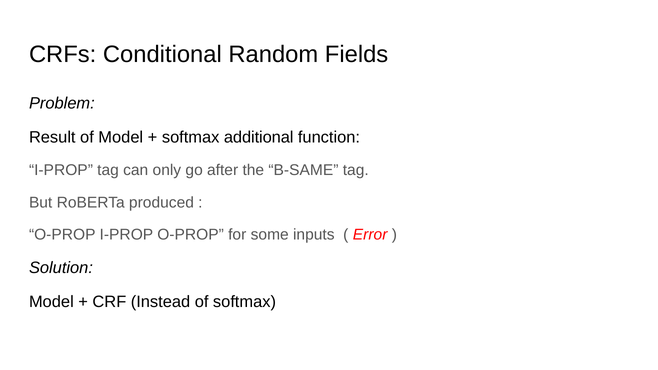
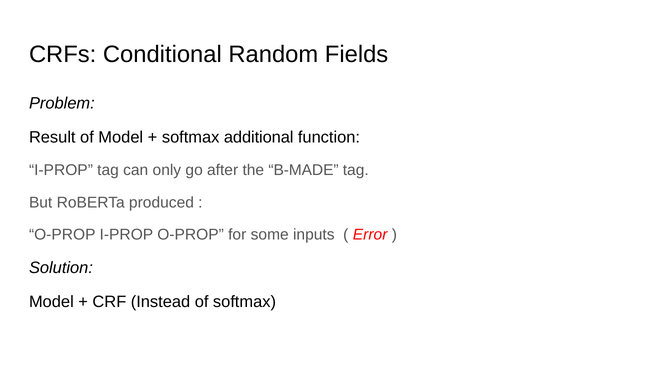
B-SAME: B-SAME -> B-MADE (303, 170)
